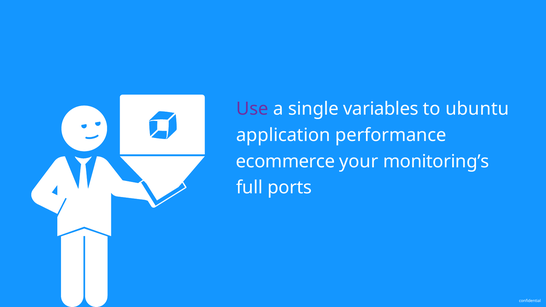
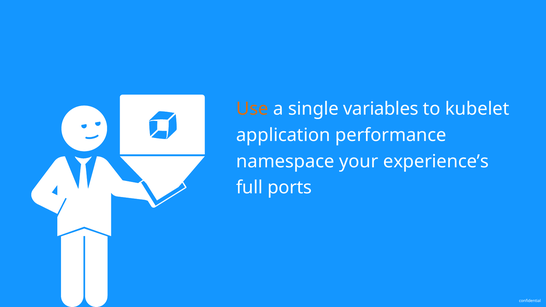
Use colour: purple -> orange (252, 109)
ubuntu: ubuntu -> kubelet (477, 109)
ecommerce: ecommerce -> namespace (285, 161)
monitoring’s: monitoring’s -> experience’s (436, 161)
